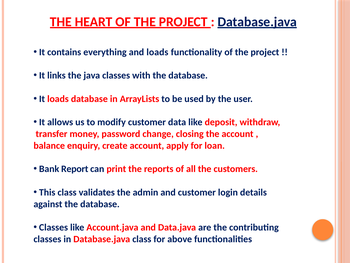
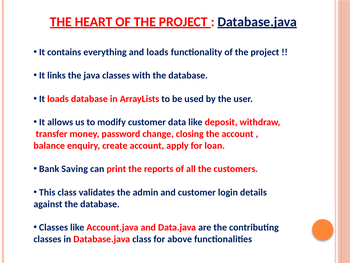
Report: Report -> Saving (75, 169)
